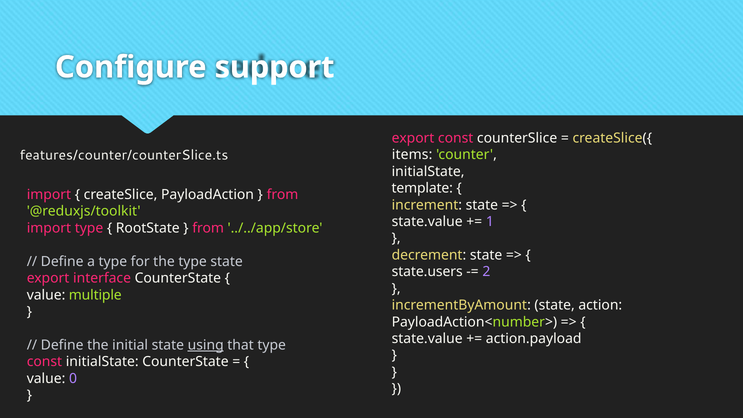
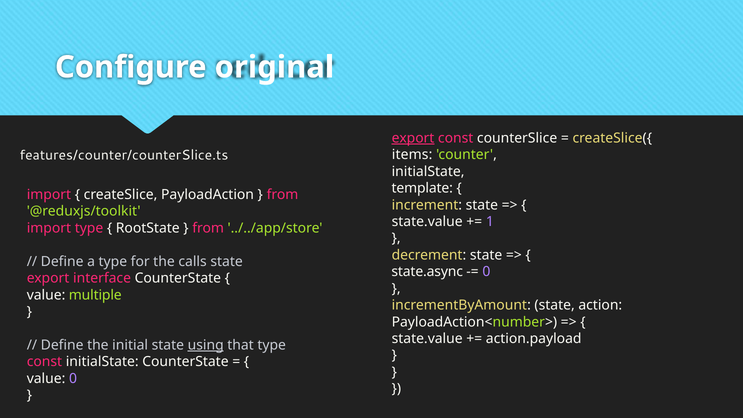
support: support -> original (274, 67)
export underline: none -> present (413, 138)
the type: type -> calls (193, 261)
state.users: state.users -> state.async (427, 272)
2: 2 -> 0 (486, 272)
